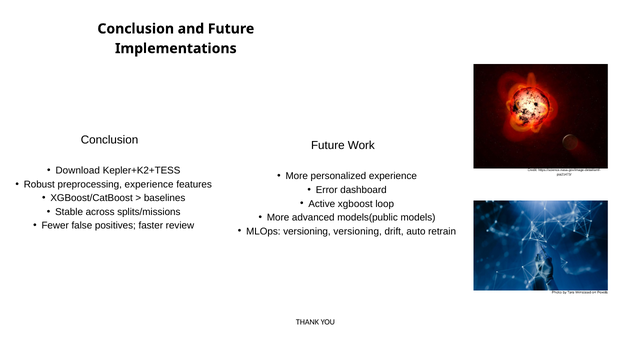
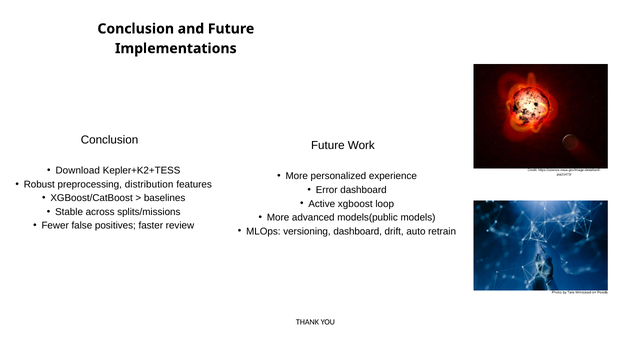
preprocessing experience: experience -> distribution (149, 185)
versioning versioning: versioning -> dashboard (358, 231)
